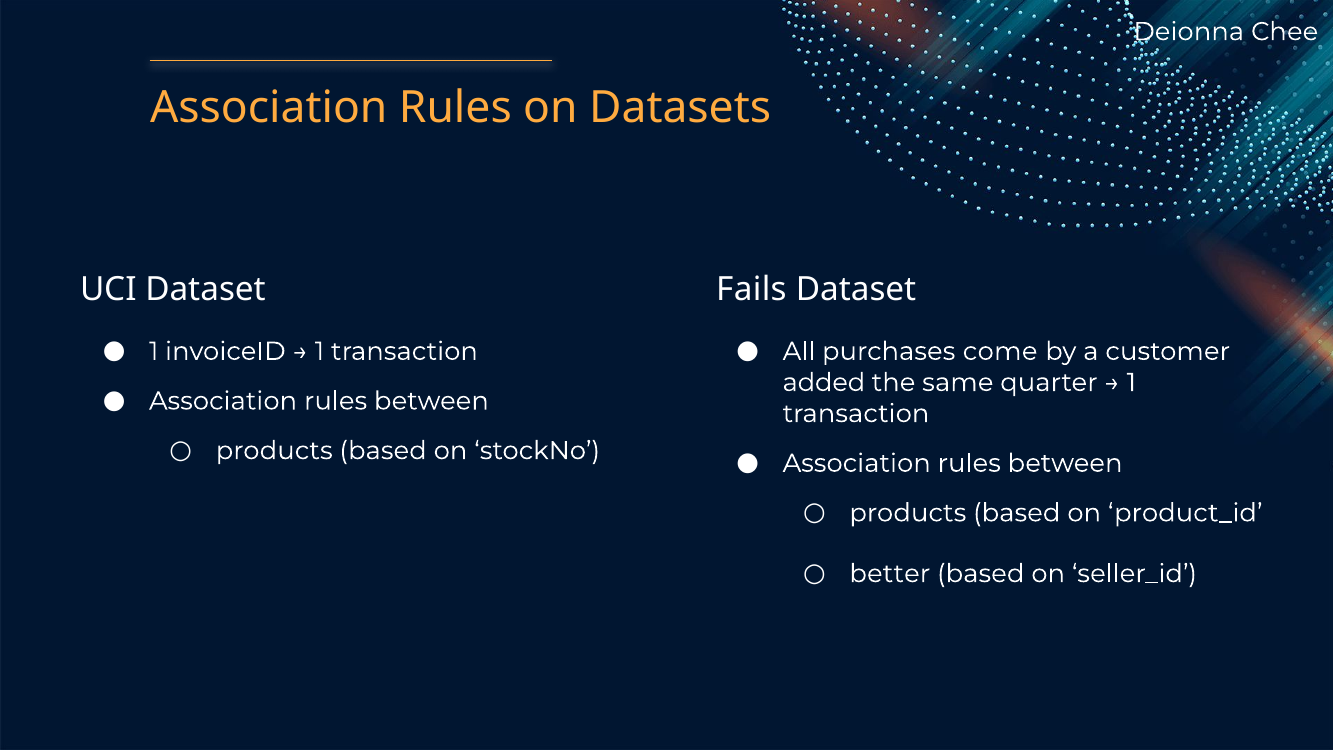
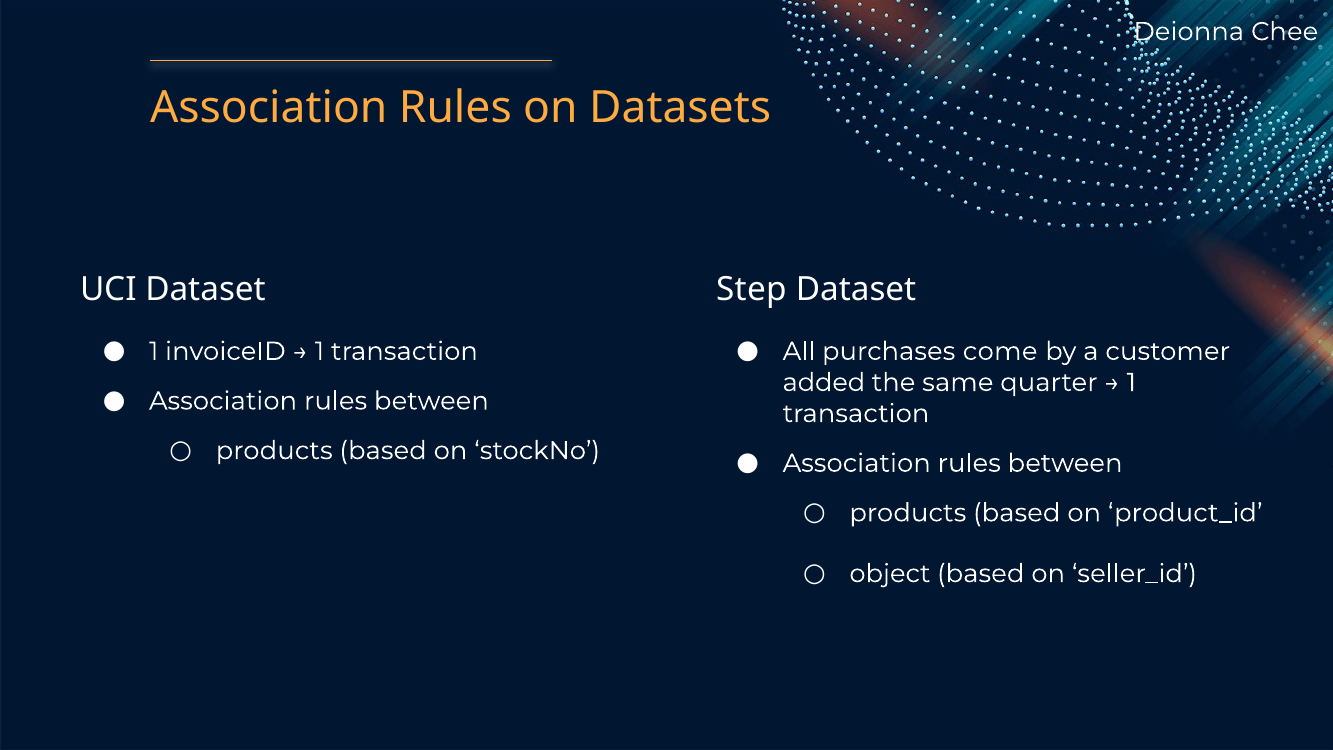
Fails: Fails -> Step (751, 289)
better: better -> object (890, 574)
